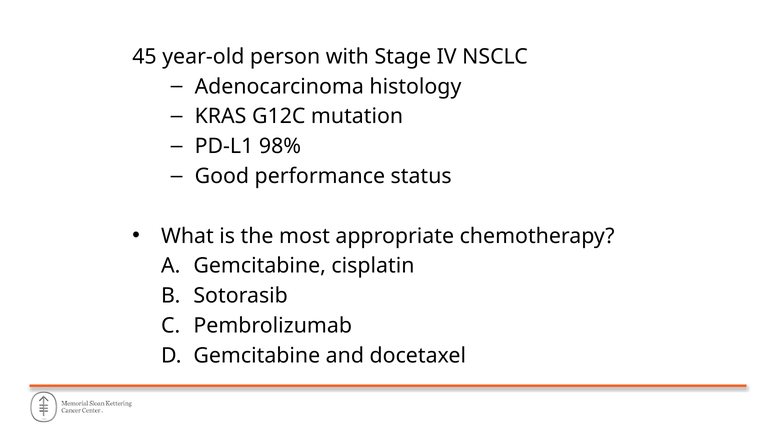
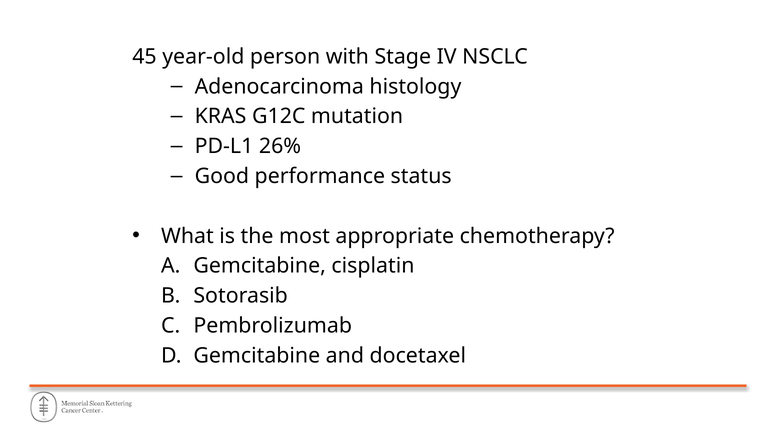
98%: 98% -> 26% (280, 146)
